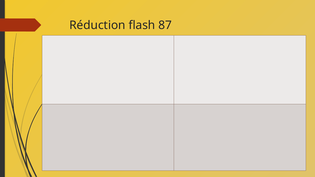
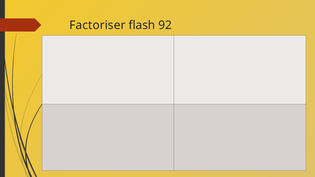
Réduction: Réduction -> Factoriser (97, 25)
87: 87 -> 92 (165, 25)
